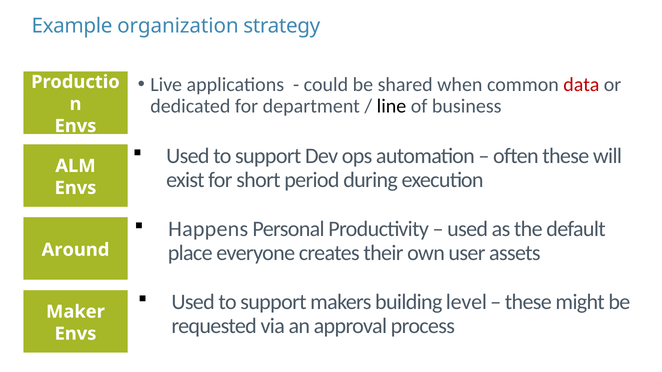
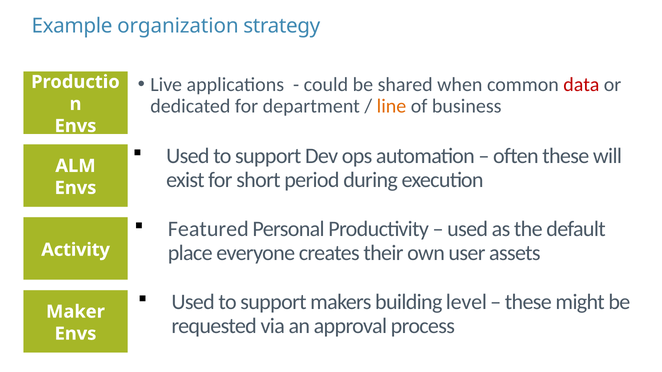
line colour: black -> orange (391, 106)
Happens: Happens -> Featured (208, 229)
Around: Around -> Activity (76, 250)
